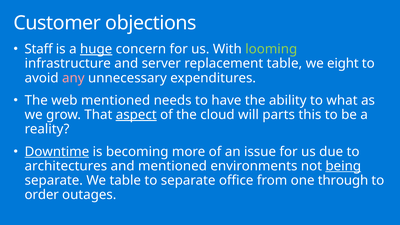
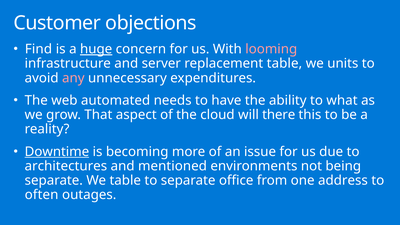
Staff: Staff -> Find (38, 49)
looming colour: light green -> pink (271, 49)
eight: eight -> units (343, 64)
web mentioned: mentioned -> automated (116, 100)
aspect underline: present -> none (136, 115)
parts: parts -> there (279, 115)
being underline: present -> none (343, 166)
through: through -> address (343, 180)
order: order -> often (42, 195)
